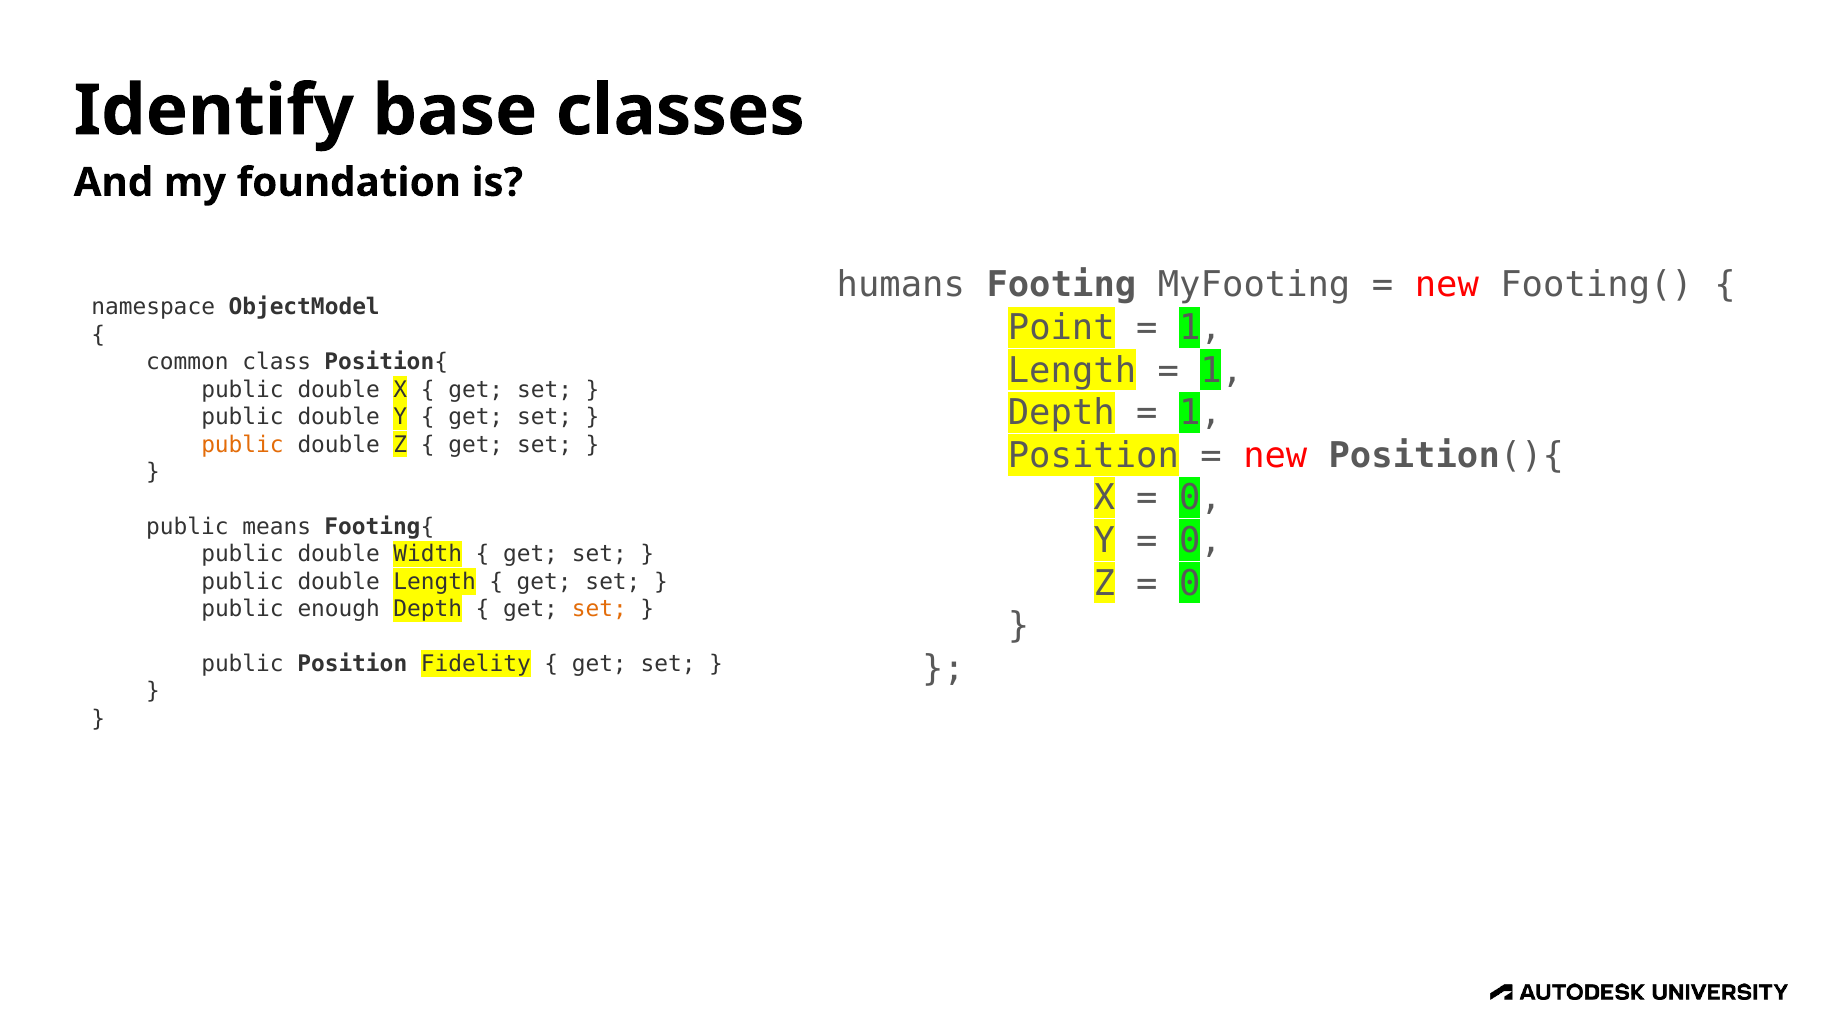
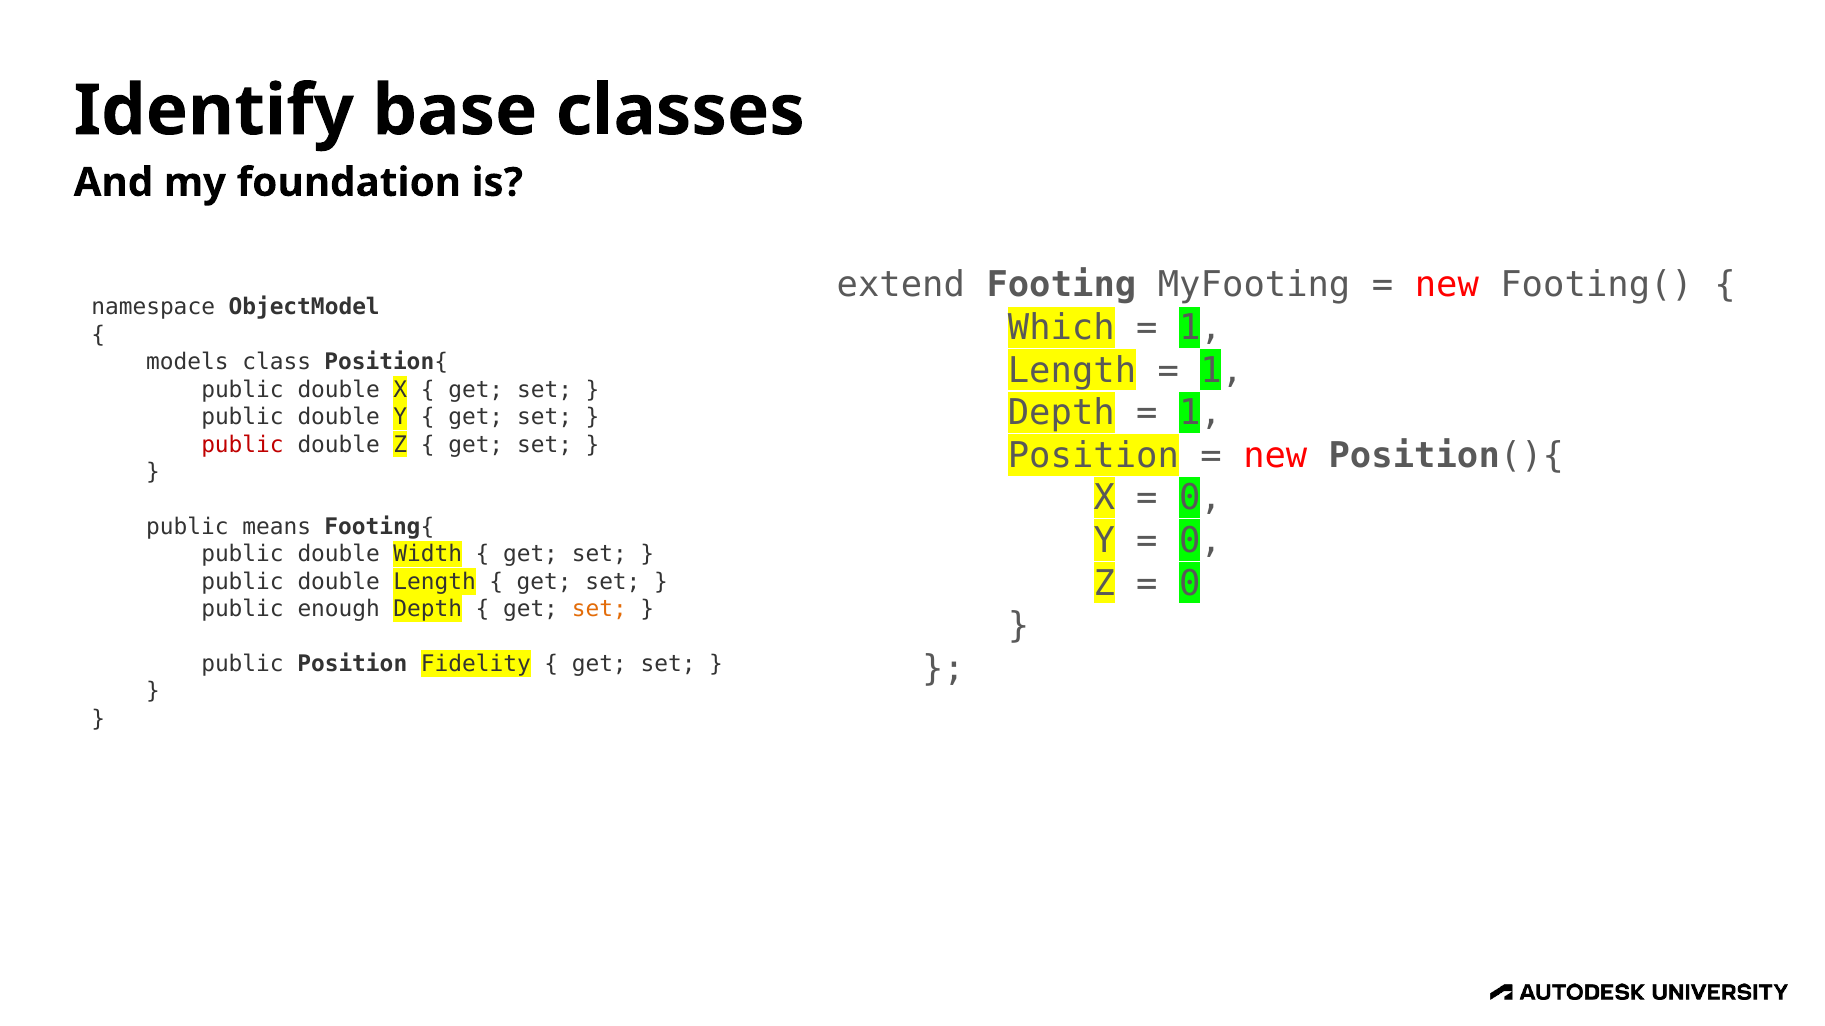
humans: humans -> extend (901, 285)
Point: Point -> Which (1061, 328)
common: common -> models (187, 362)
public colour: orange -> red (242, 445)
